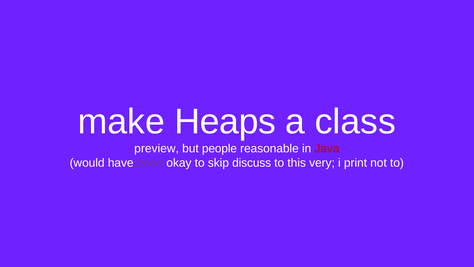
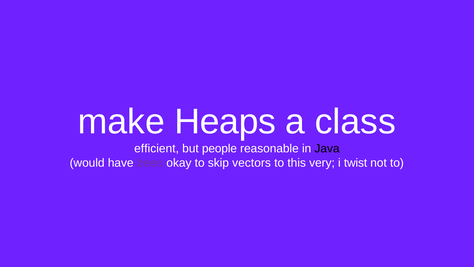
preview: preview -> efficient (157, 148)
Java colour: red -> black (327, 148)
discuss: discuss -> vectors (252, 163)
print: print -> twist (356, 163)
